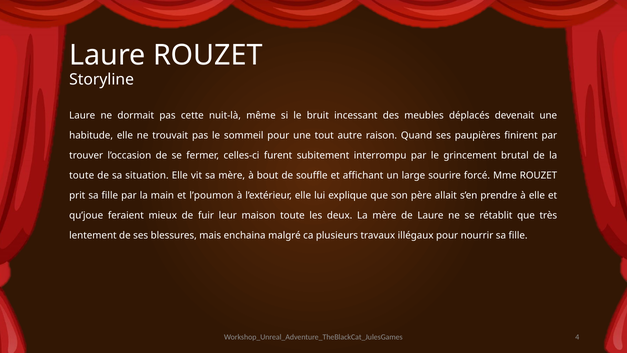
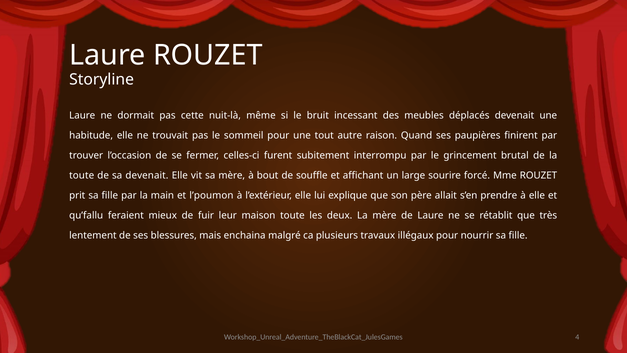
sa situation: situation -> devenait (147, 175)
qu’joue: qu’joue -> qu’fallu (86, 215)
